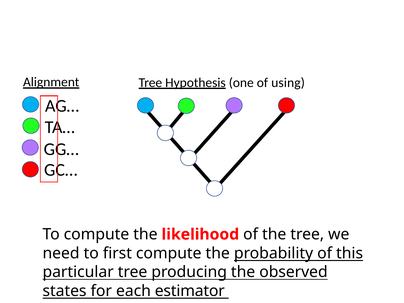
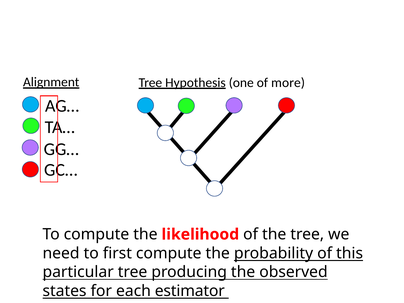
using: using -> more (288, 83)
